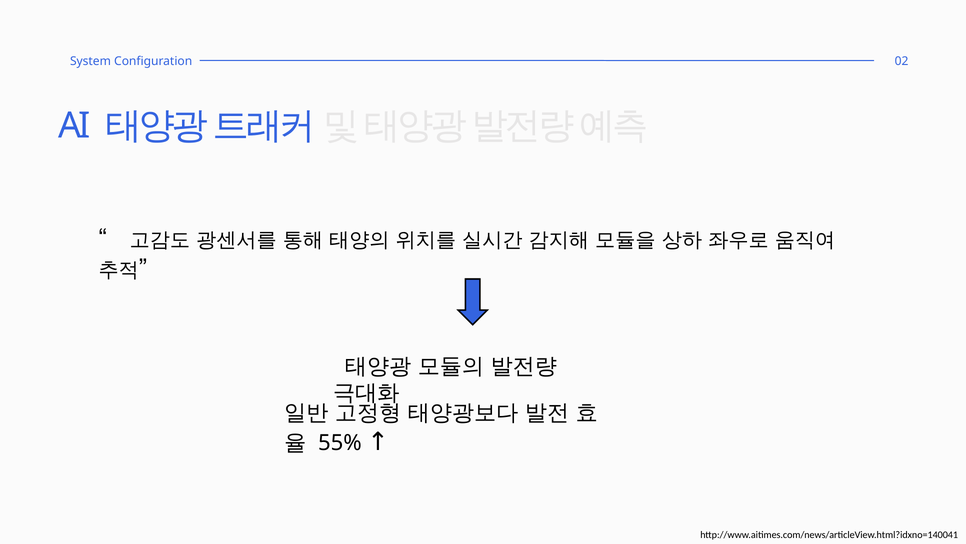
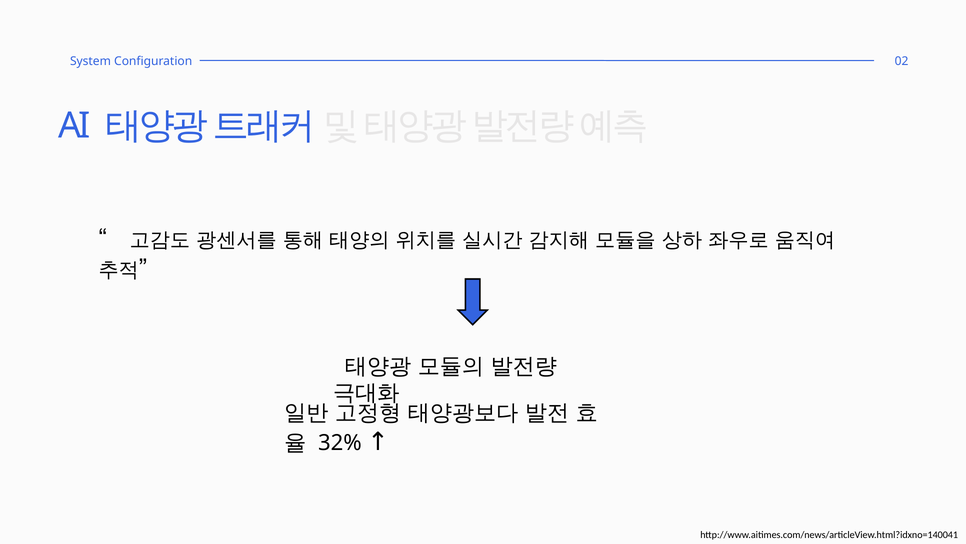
55%: 55% -> 32% (340, 442)
